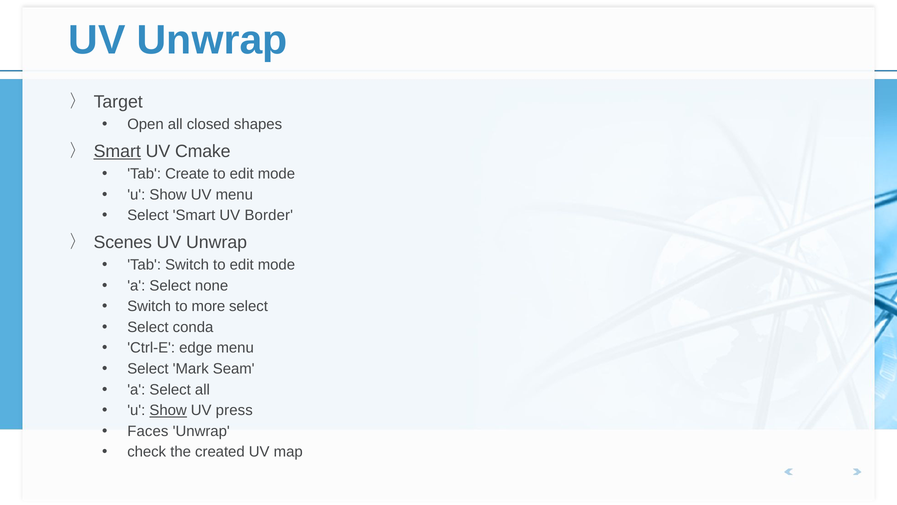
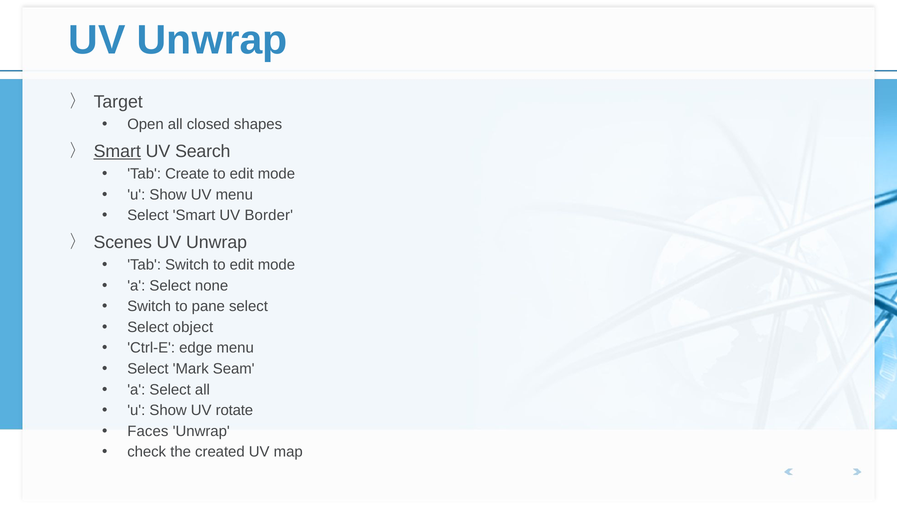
Cmake: Cmake -> Search (203, 151)
more: more -> pane (208, 306)
conda: conda -> object (193, 327)
Show underline: present -> none (168, 410)
press: press -> rotate (234, 410)
